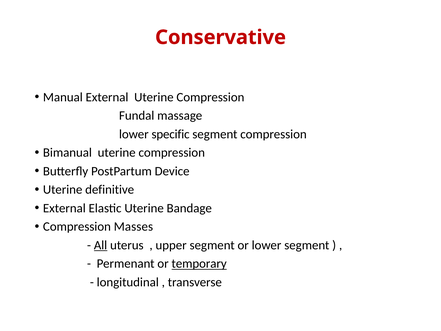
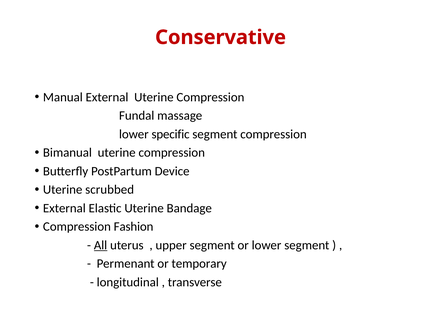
definitive: definitive -> scrubbed (110, 190)
Masses: Masses -> Fashion (134, 227)
temporary underline: present -> none (199, 264)
